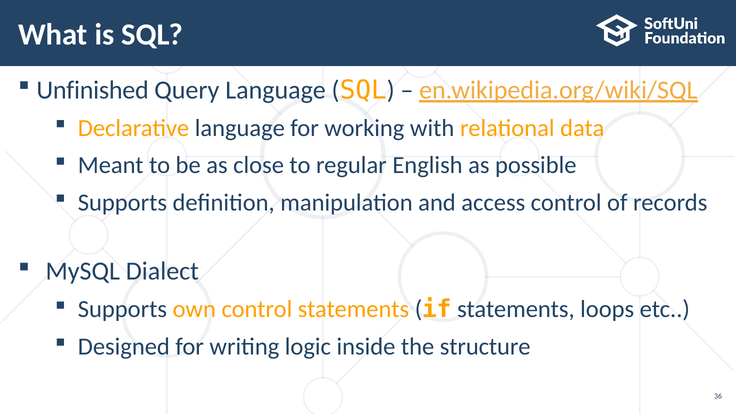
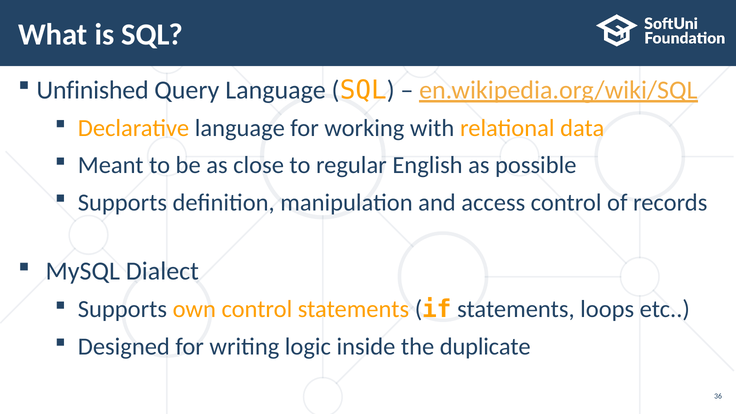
structure: structure -> duplicate (485, 347)
